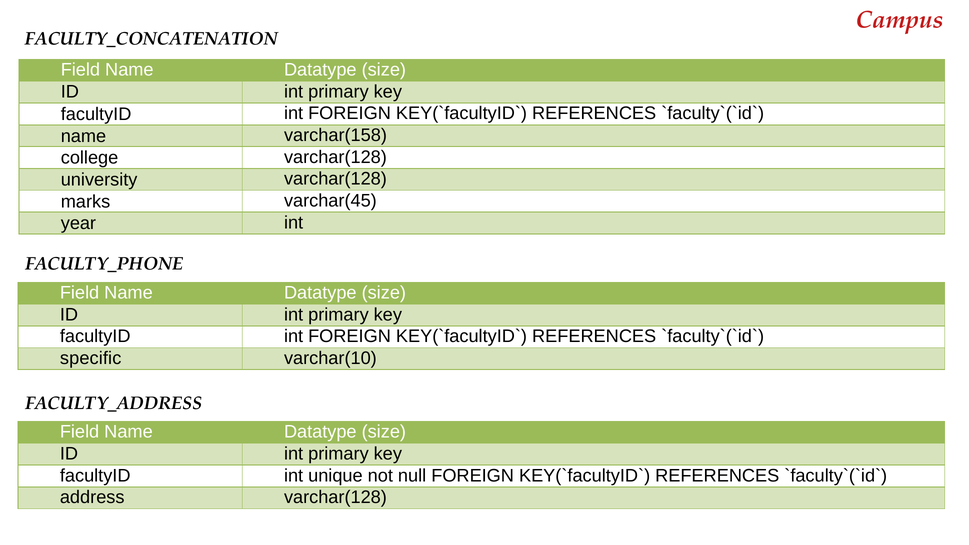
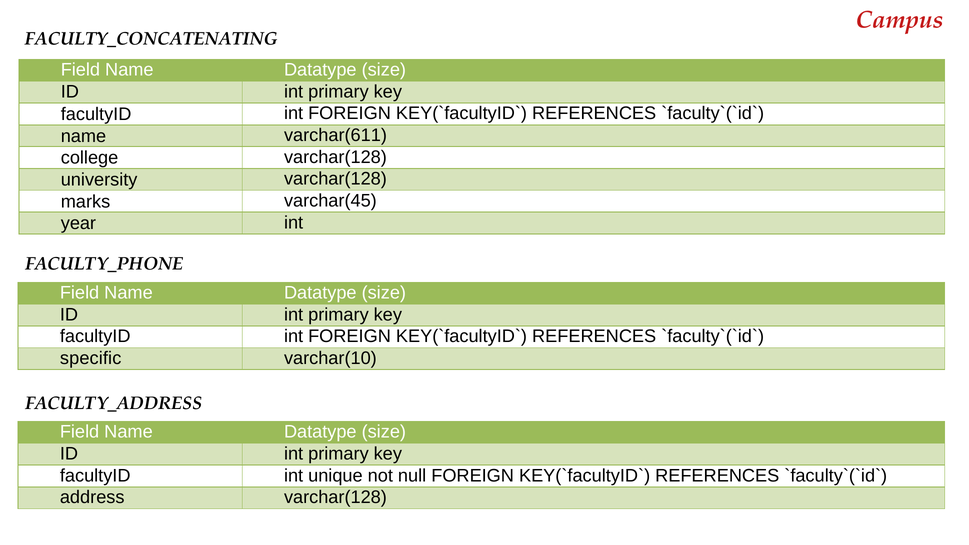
FACULTY_CONCATENATION: FACULTY_CONCATENATION -> FACULTY_CONCATENATING (151, 39)
varchar(158: varchar(158 -> varchar(611 (335, 135)
